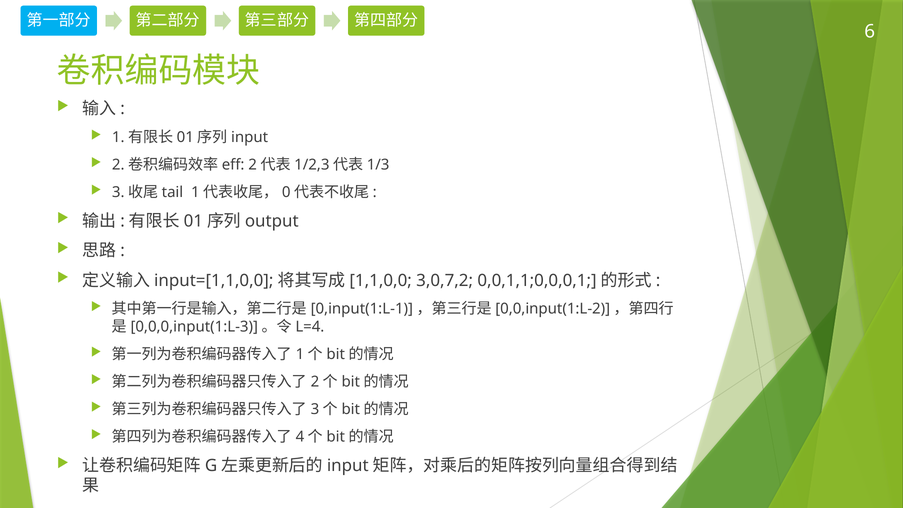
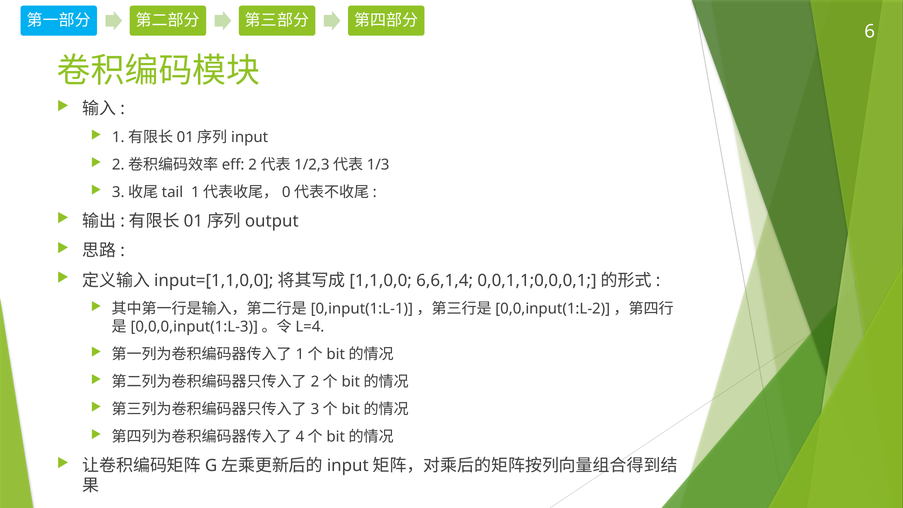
3,0,7,2: 3,0,7,2 -> 6,6,1,4 (445, 280)
